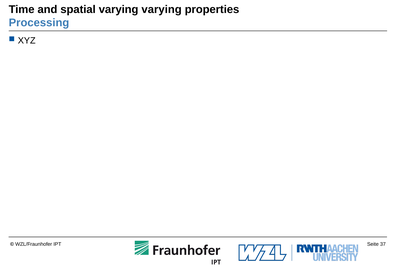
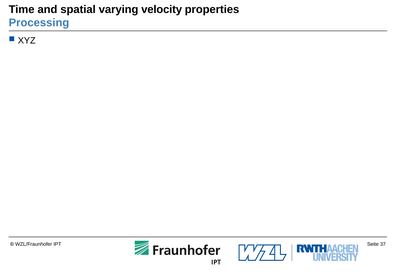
varying varying: varying -> velocity (162, 9)
